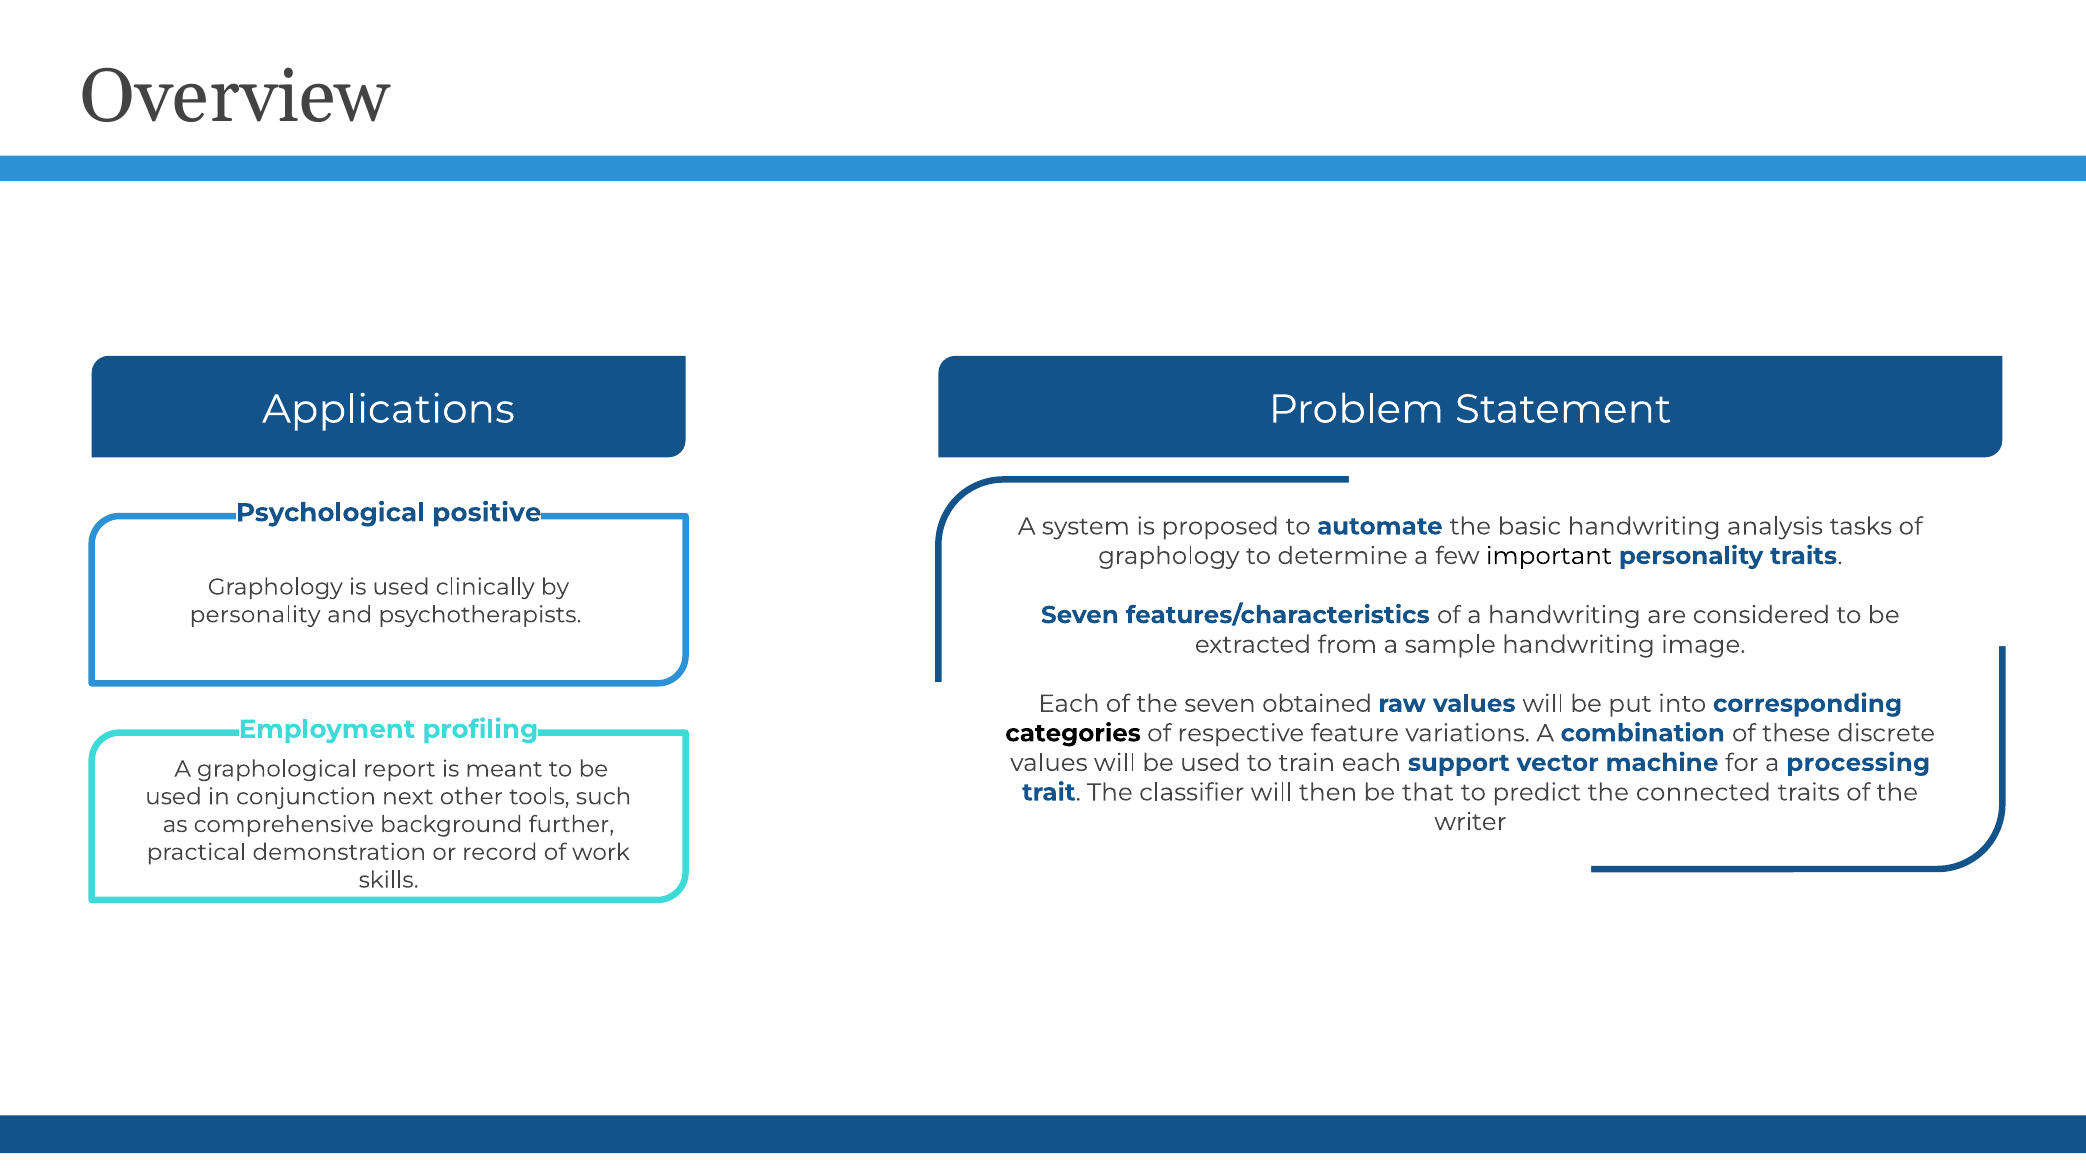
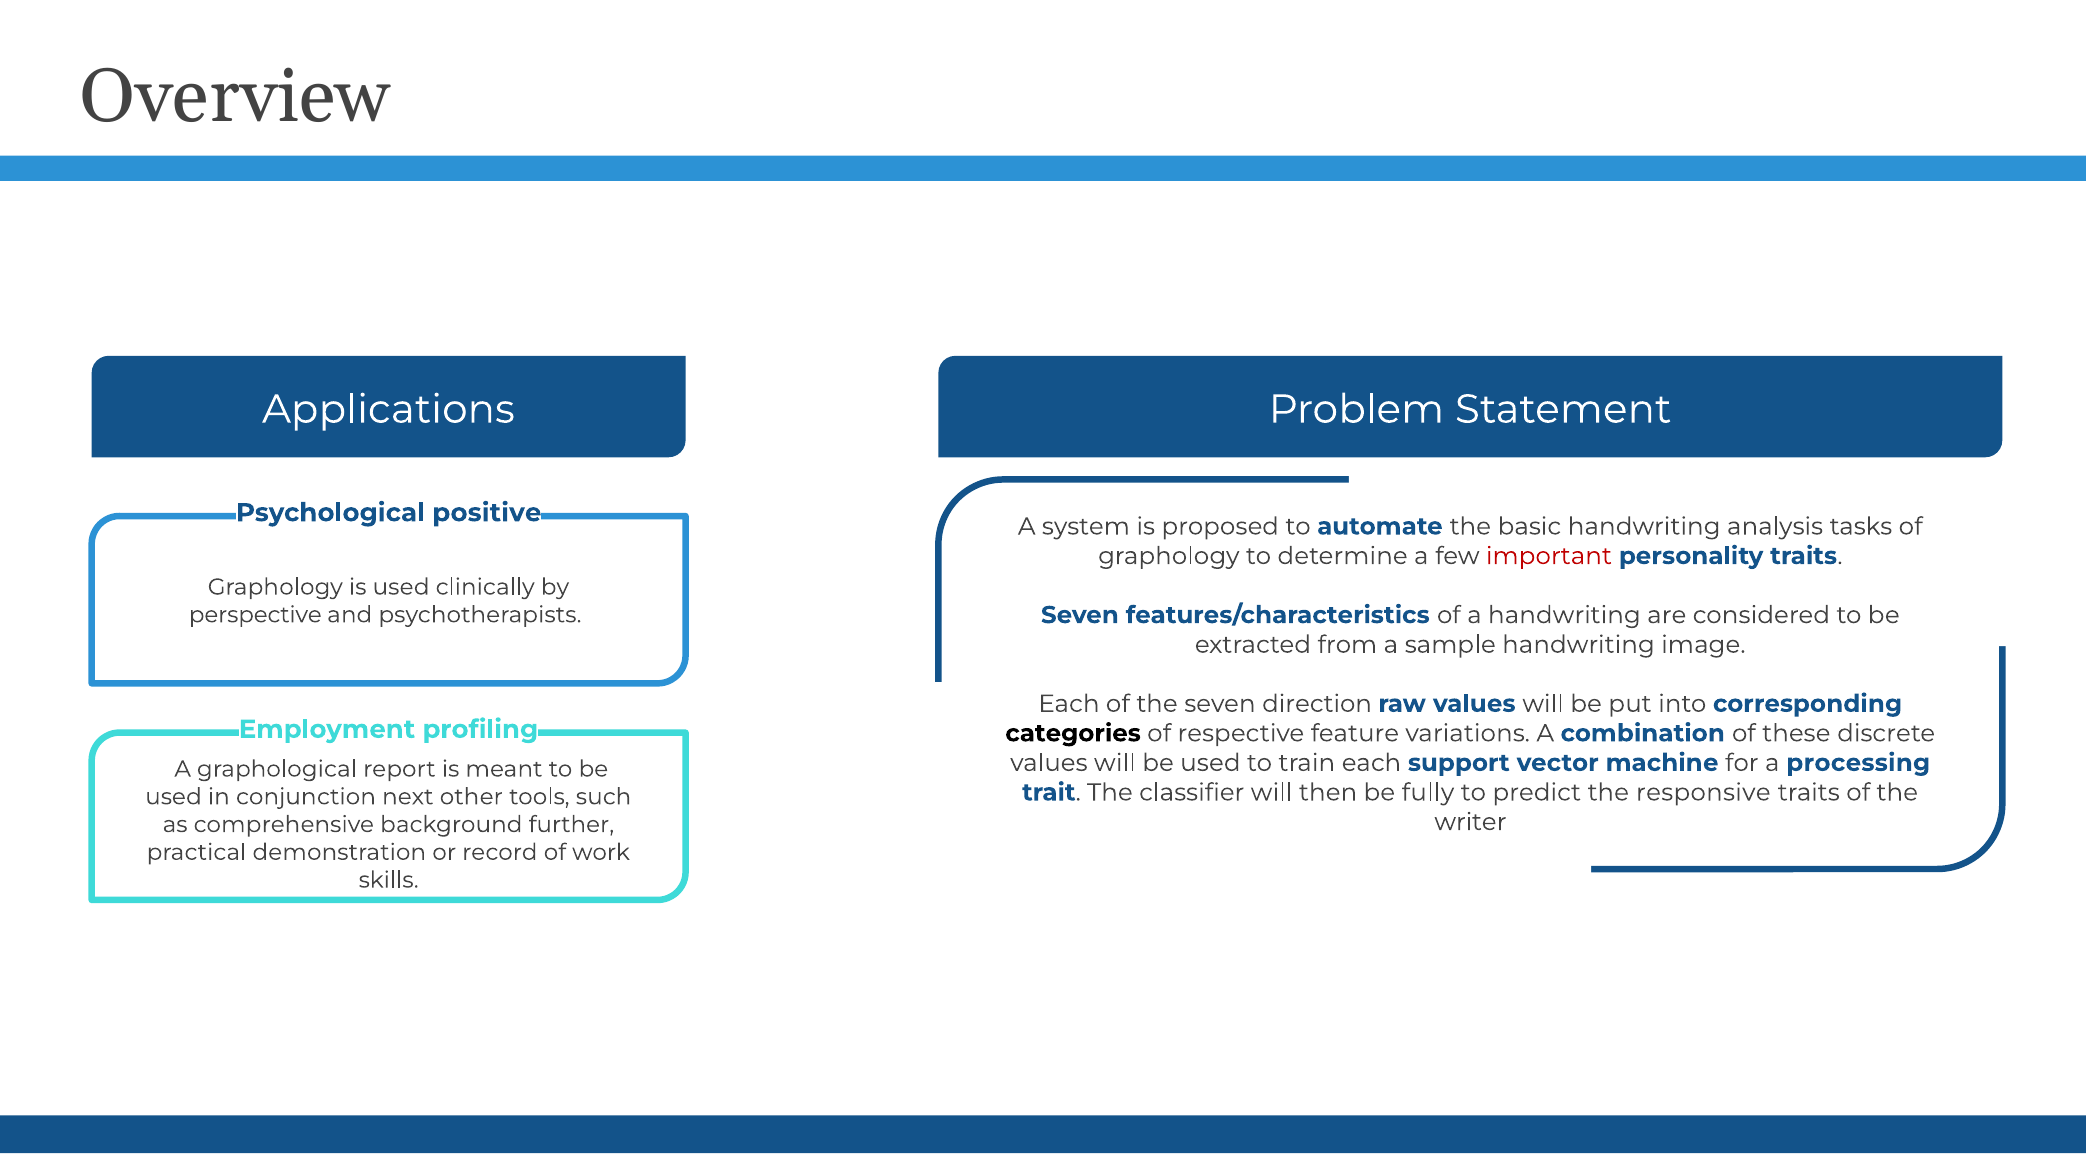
important colour: black -> red (1549, 556)
personality: personality -> perspective (255, 615)
obtained: obtained -> direction (1317, 704)
that: that -> fully (1428, 793)
connected: connected -> responsive (1703, 793)
